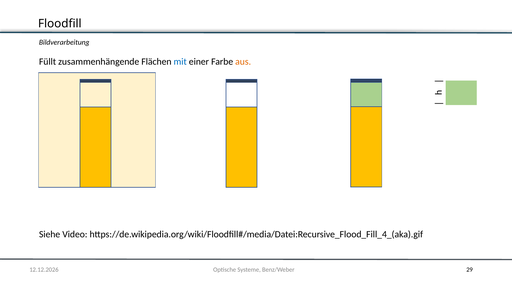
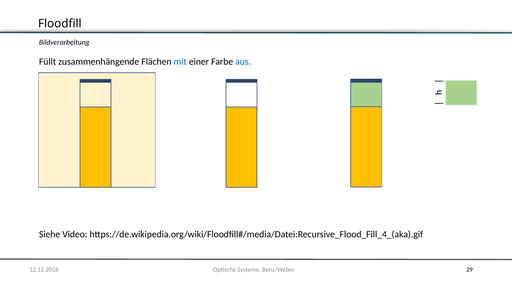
aus colour: orange -> blue (243, 62)
